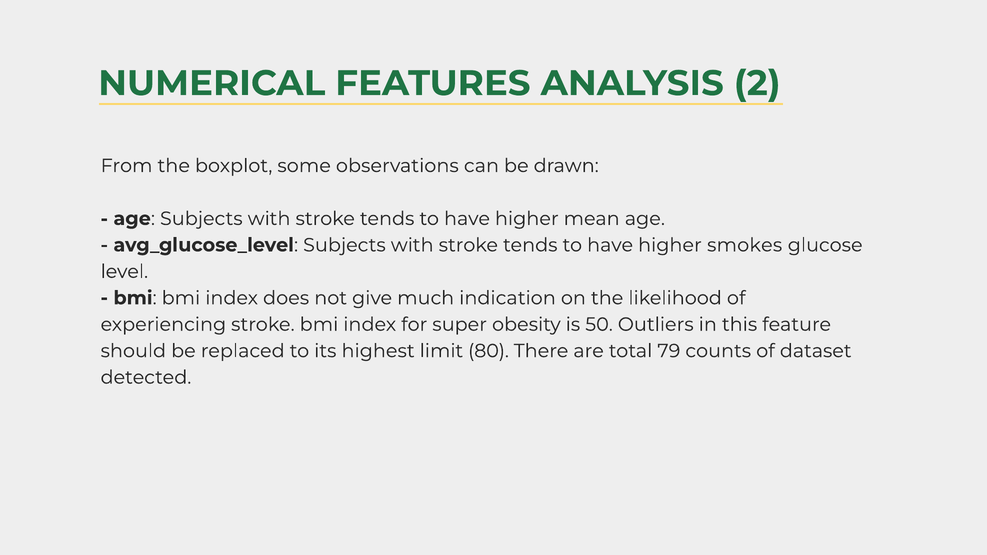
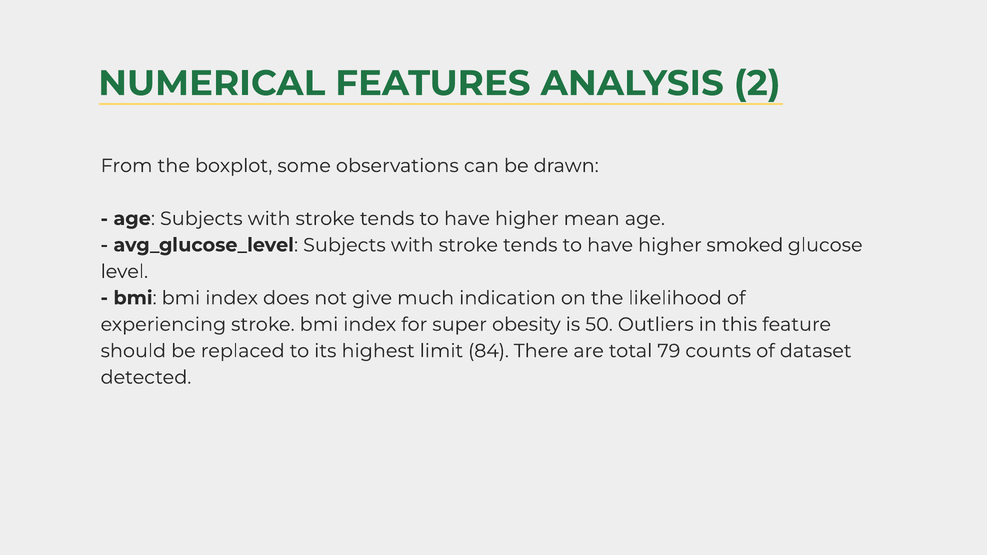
smokes: smokes -> smoked (745, 245)
80: 80 -> 84 (488, 351)
